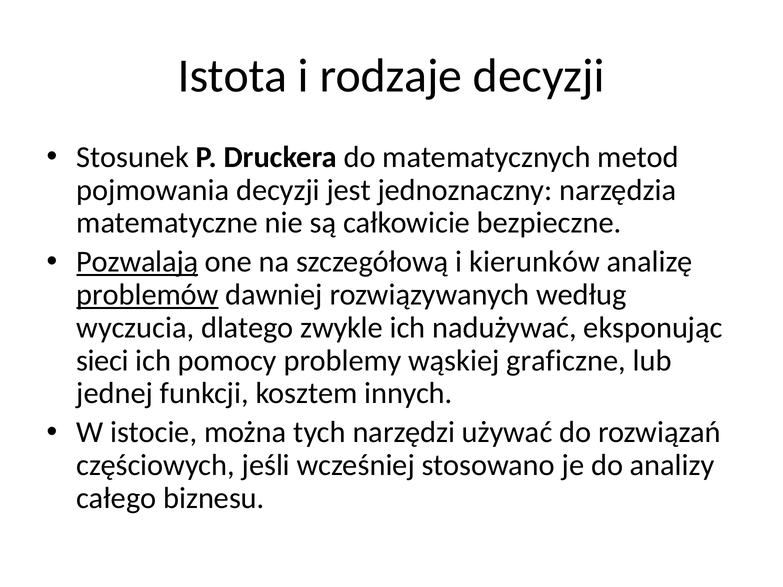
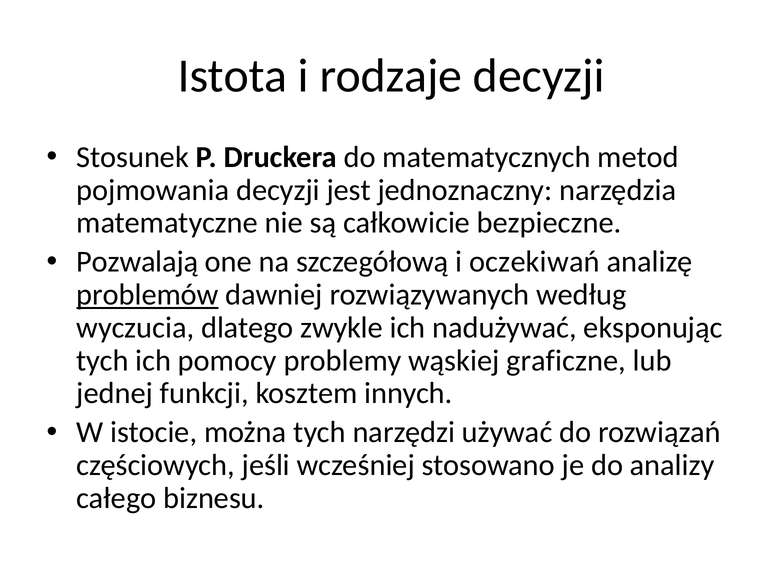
Pozwalają underline: present -> none (137, 262)
kierunków: kierunków -> oczekiwań (534, 262)
sieci: sieci -> tych (102, 361)
